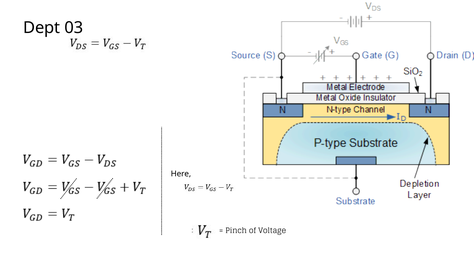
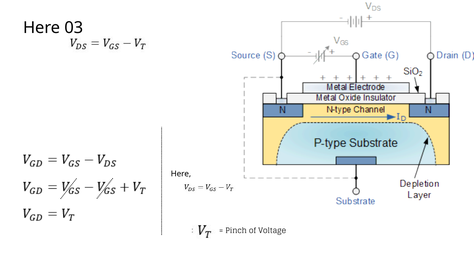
Dept: Dept -> Here (42, 28)
